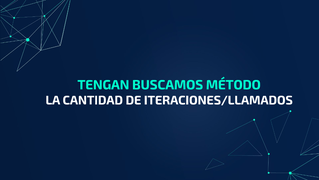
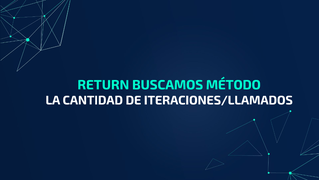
TENGAN: TENGAN -> RETURN (103, 85)
